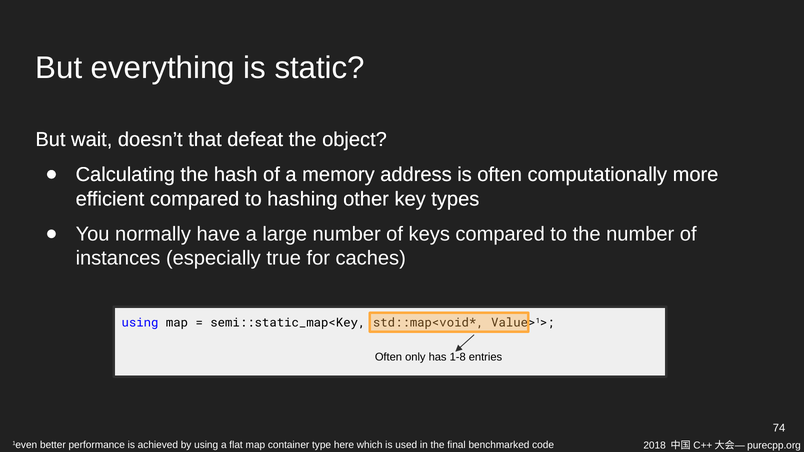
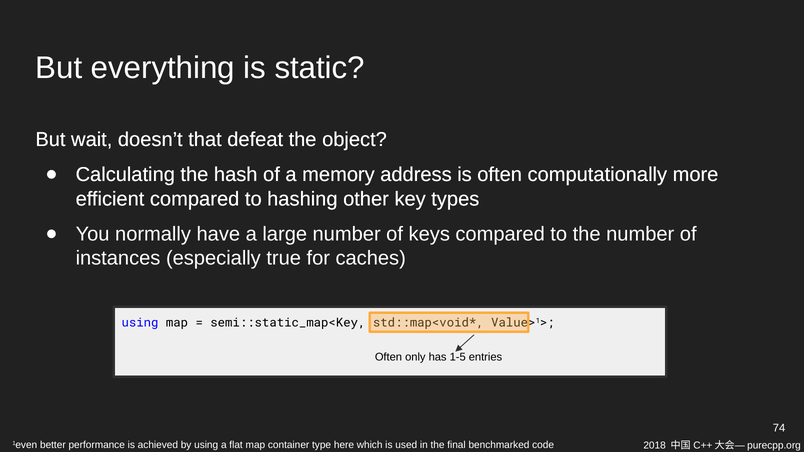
1-8: 1-8 -> 1-5 (458, 357)
